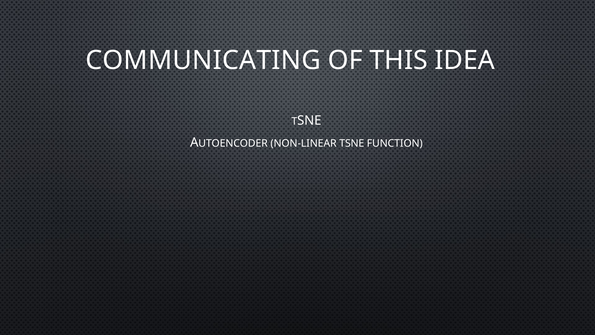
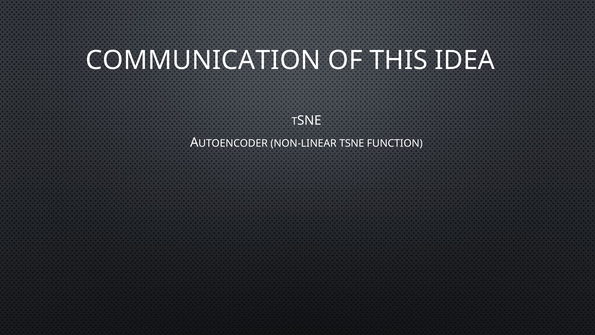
COMMUNICATING: COMMUNICATING -> COMMUNICATION (203, 60)
